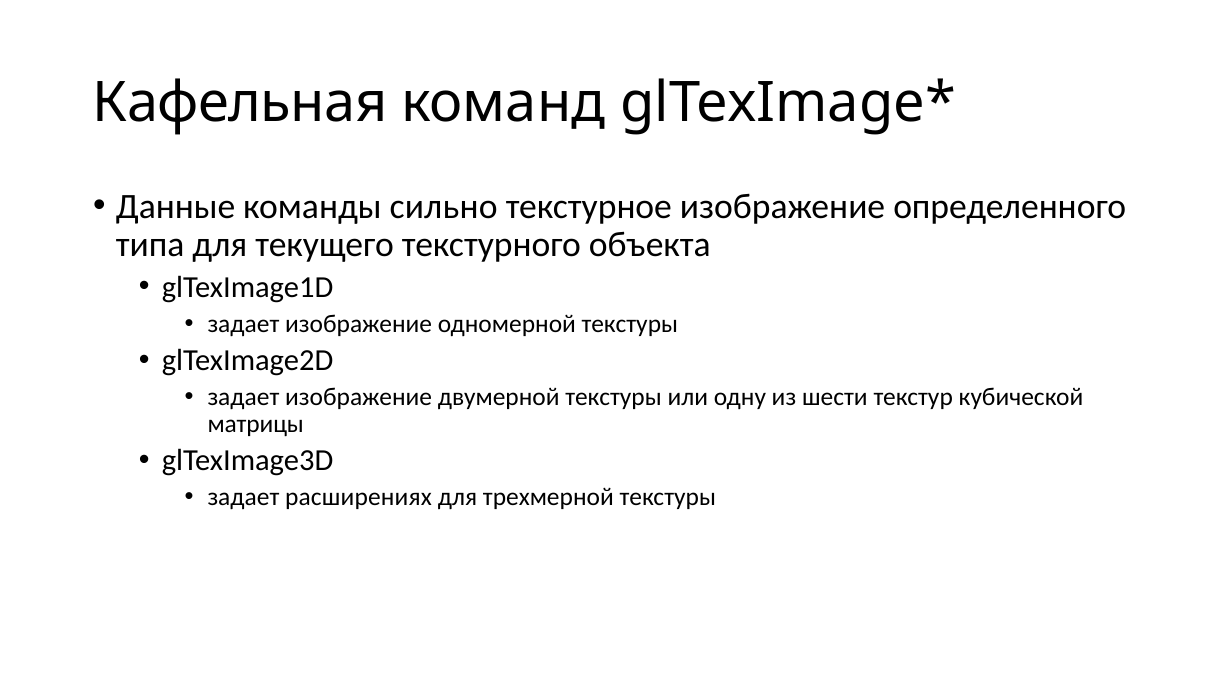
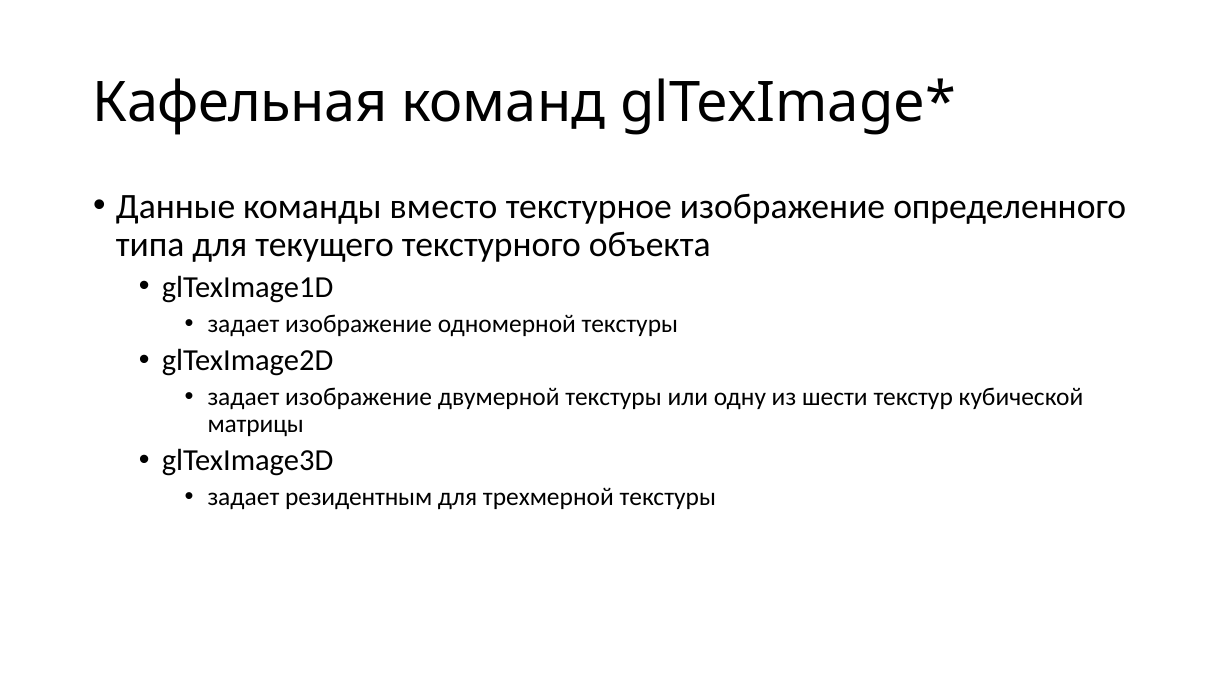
сильно: сильно -> вместо (443, 206)
расширениях: расширениях -> резидентным (359, 497)
